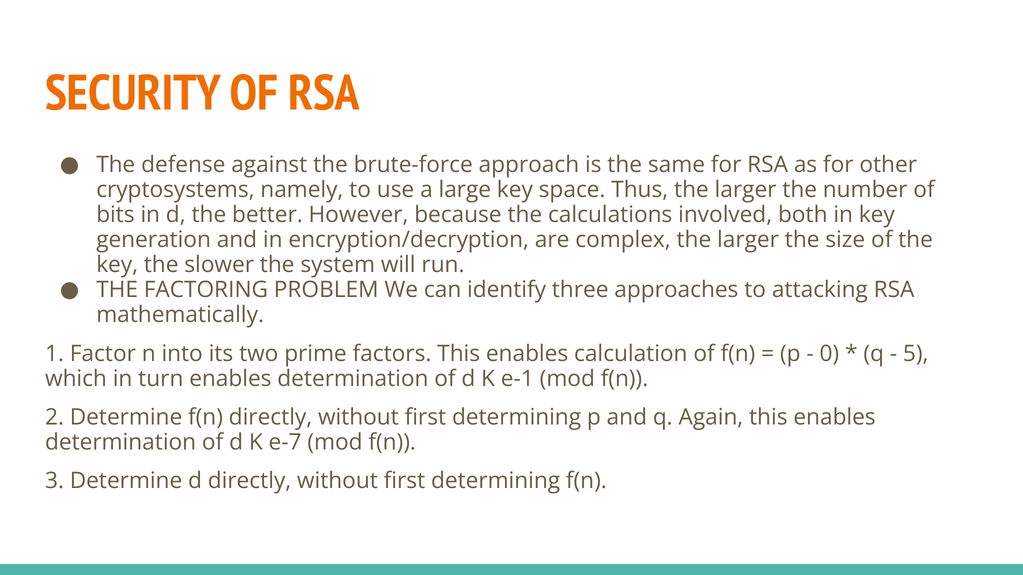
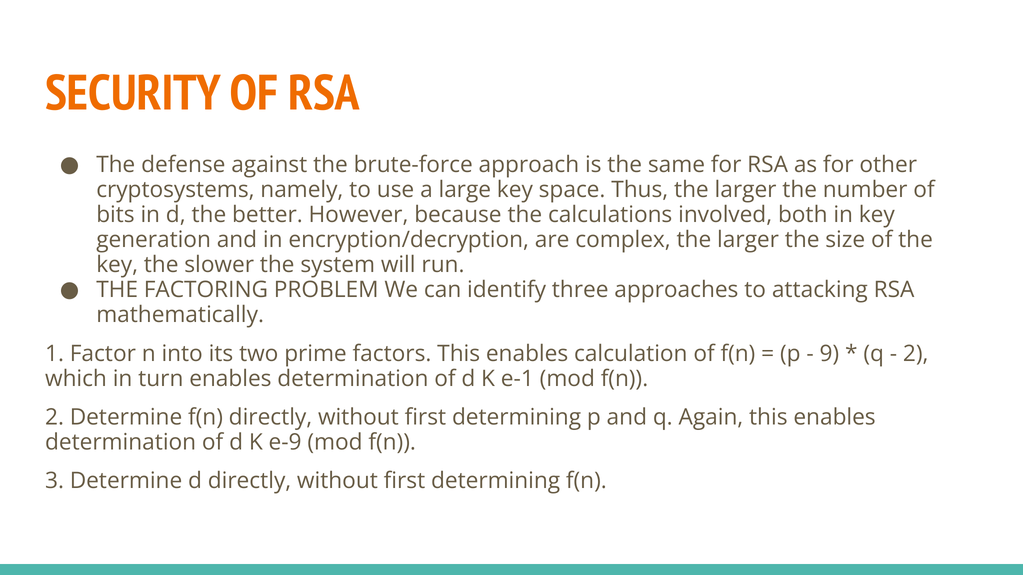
0: 0 -> 9 (829, 354)
5: 5 -> 2 (916, 354)
e-7: e-7 -> e-9 (285, 443)
